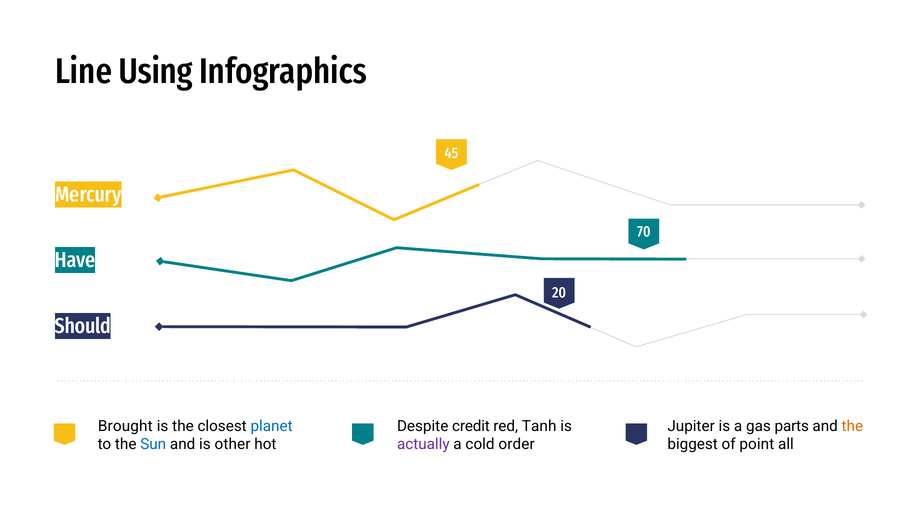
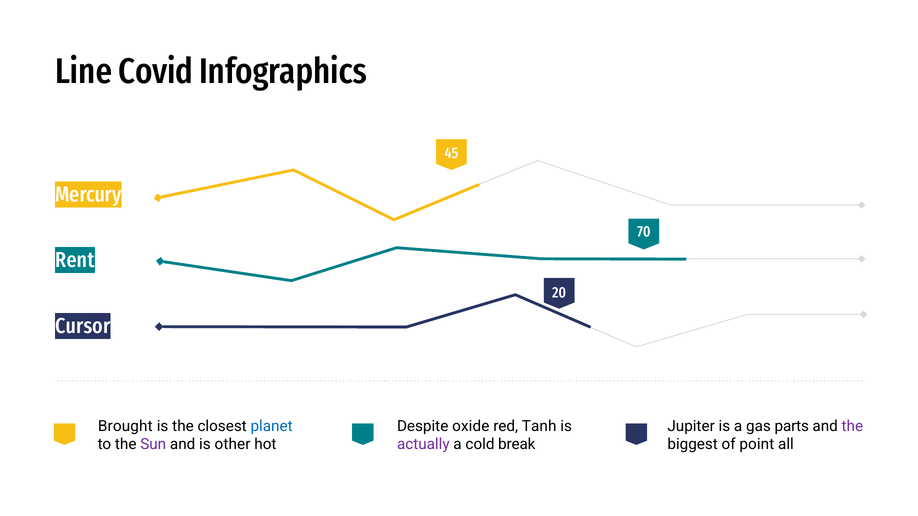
Using: Using -> Covid (156, 72)
Have: Have -> Rent (75, 260)
Should: Should -> Cursor (83, 326)
credit: credit -> oxide (471, 426)
the colour: orange -> purple (852, 426)
Sun colour: blue -> purple (153, 445)
order: order -> break (517, 445)
